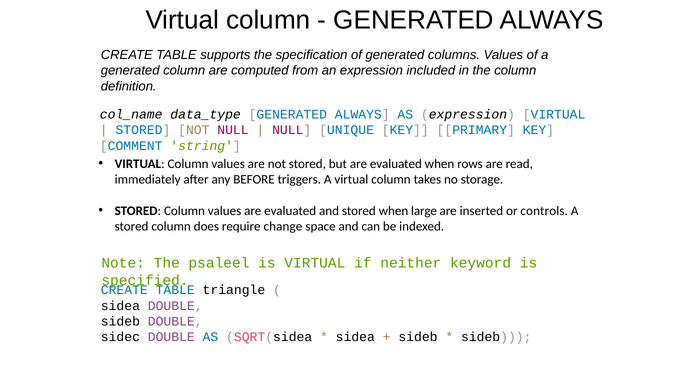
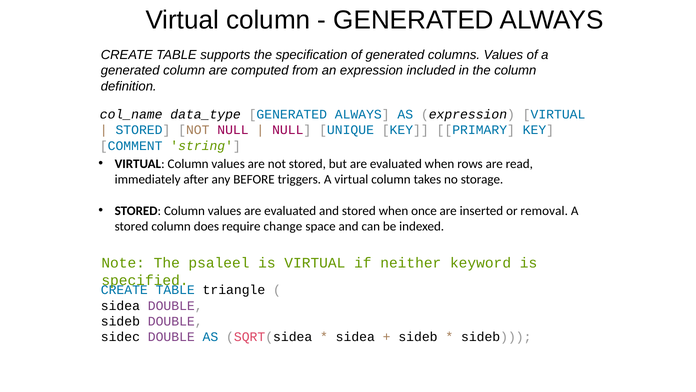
large: large -> once (424, 211)
controls: controls -> removal (544, 211)
